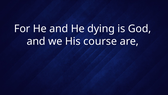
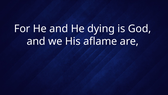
course: course -> aflame (100, 41)
